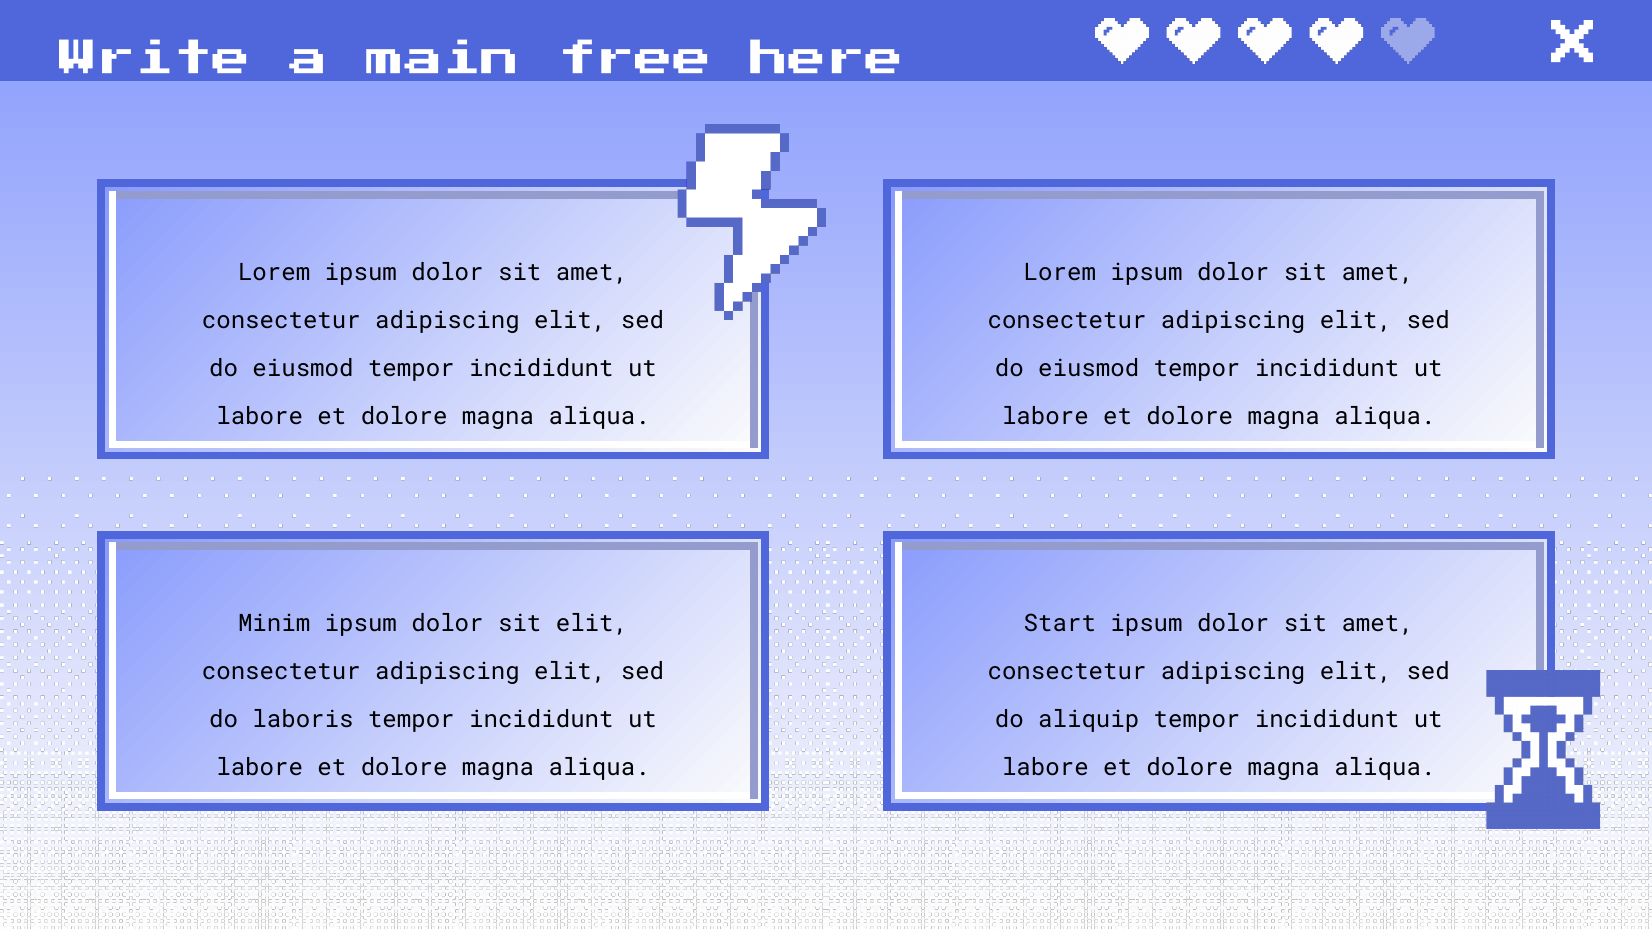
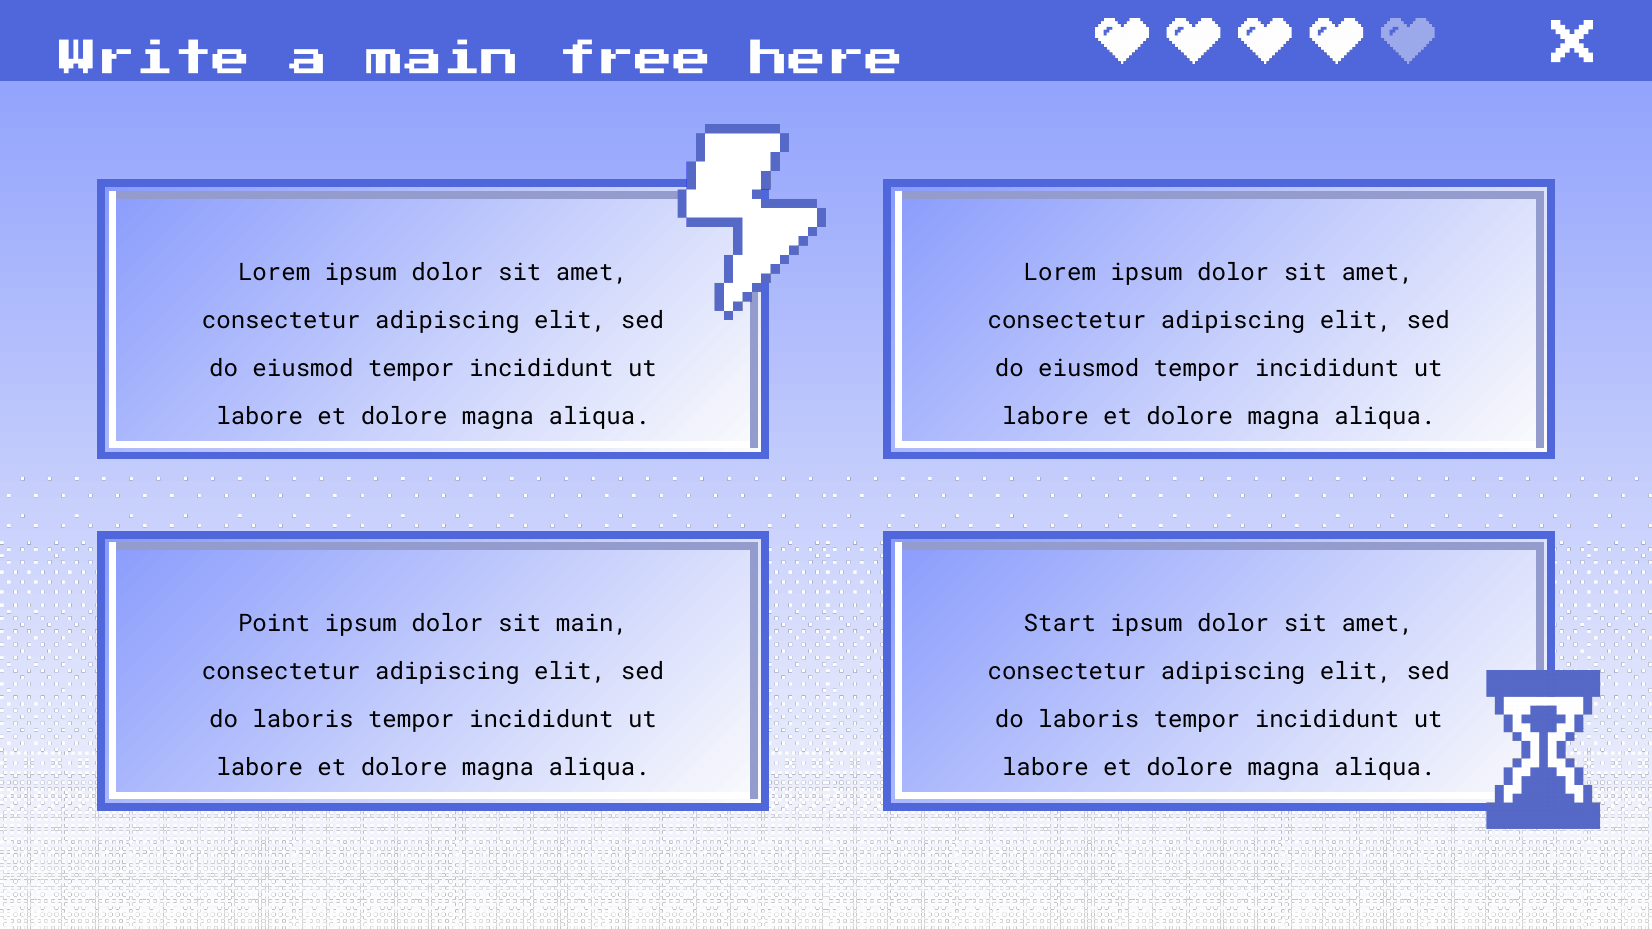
Minim: Minim -> Point (274, 624)
sit elit: elit -> main (592, 624)
aliquip: aliquip -> laboris (1089, 720)
